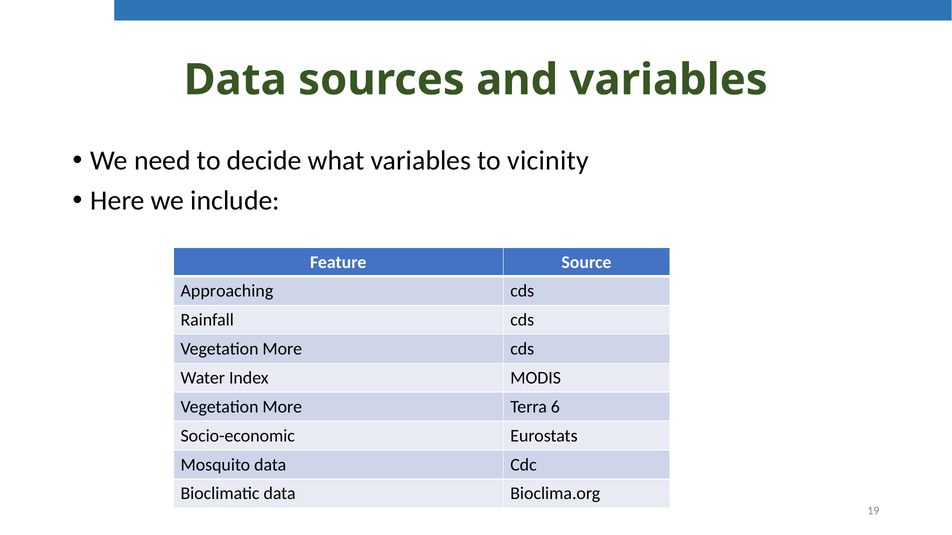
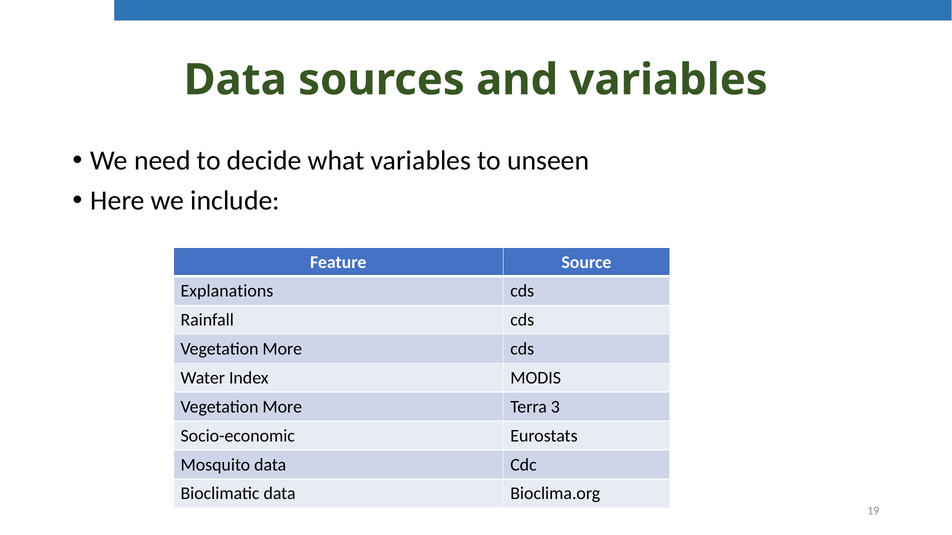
vicinity: vicinity -> unseen (548, 161)
Approaching: Approaching -> Explanations (227, 291)
6: 6 -> 3 (555, 407)
